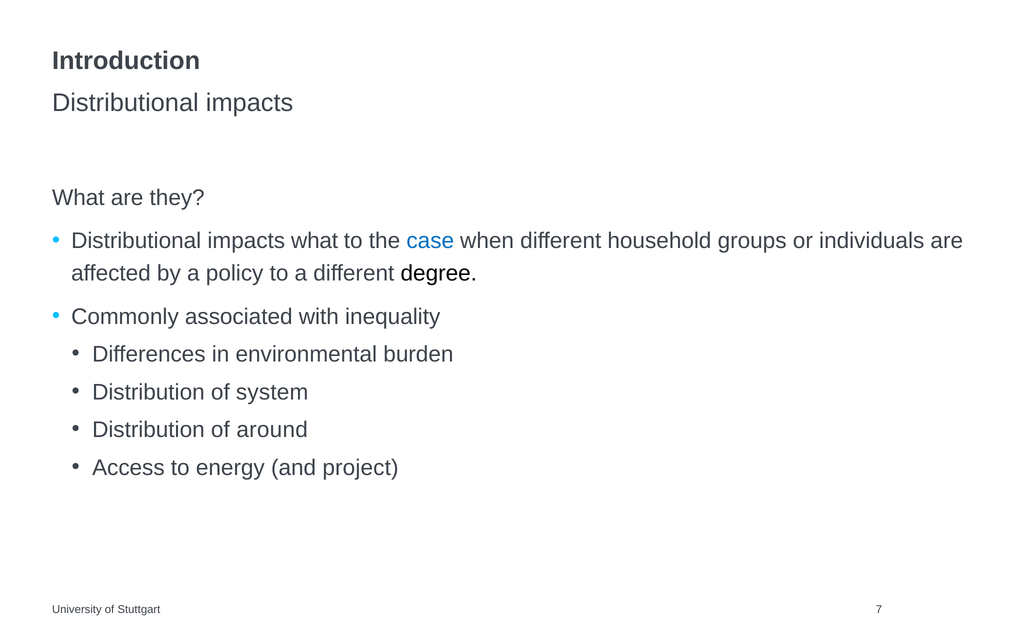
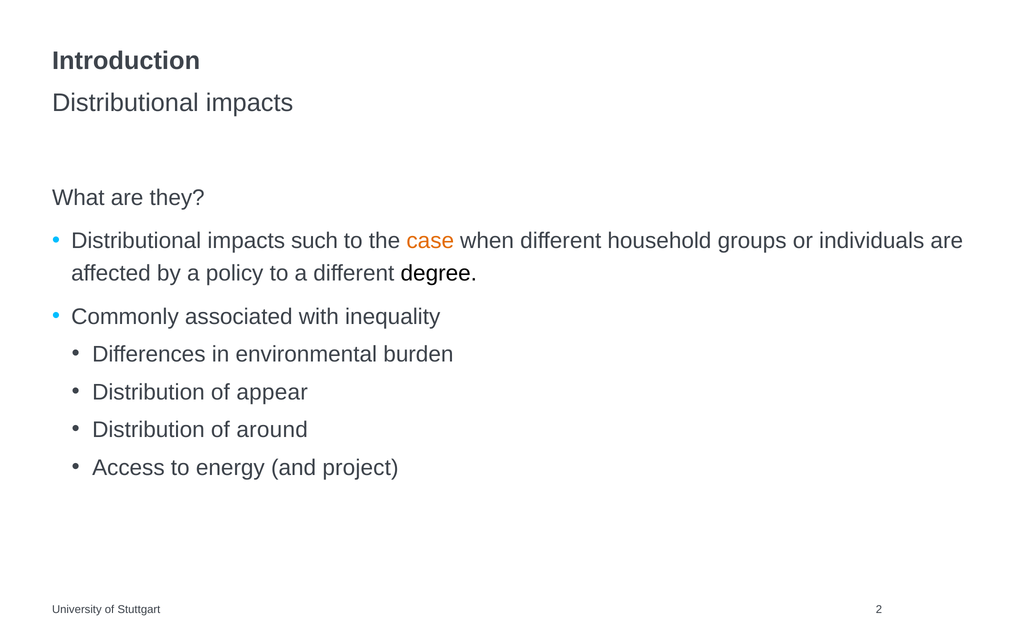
impacts what: what -> such (315, 241)
case colour: blue -> orange (430, 241)
system: system -> appear (272, 393)
7: 7 -> 2 (879, 610)
